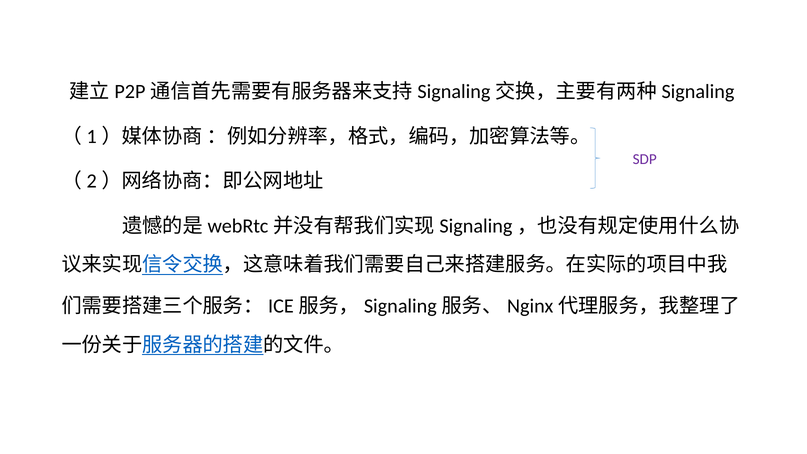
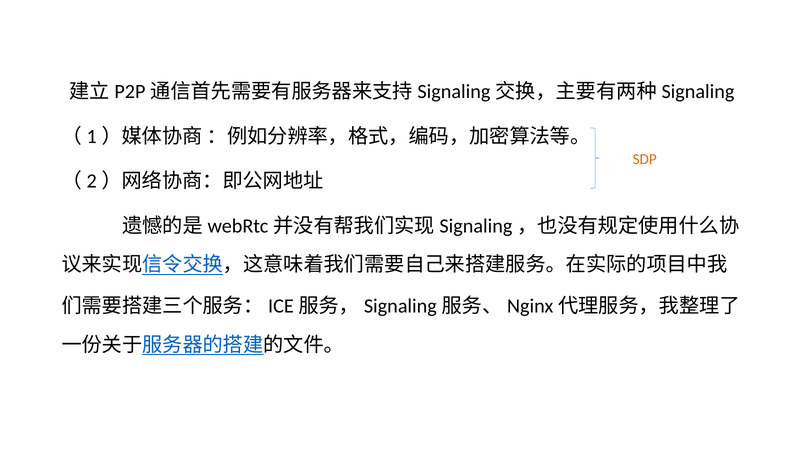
SDP colour: purple -> orange (645, 159)
